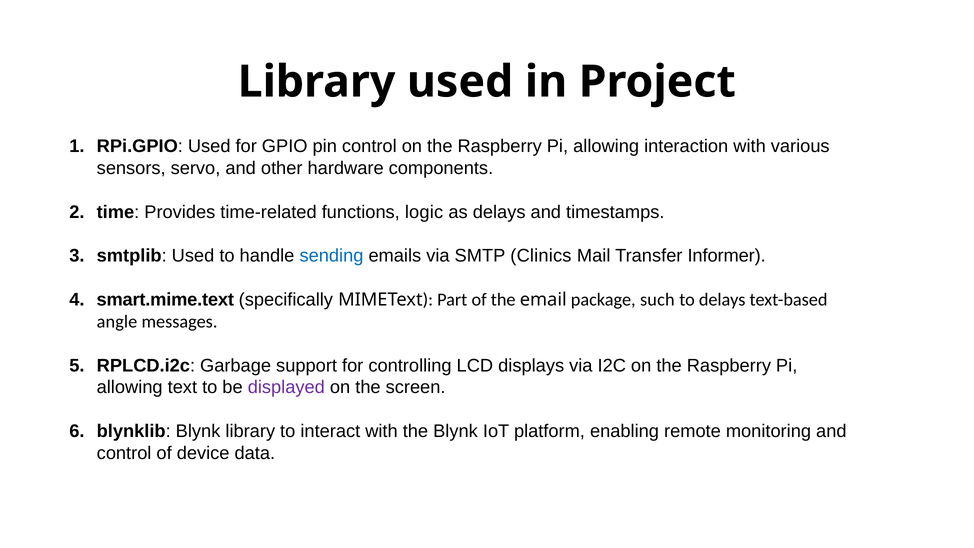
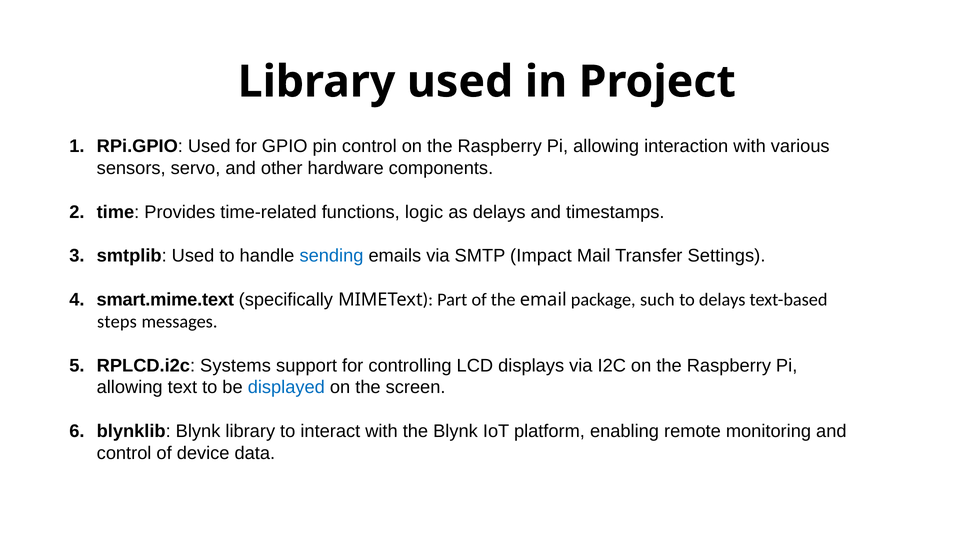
Clinics: Clinics -> Impact (541, 256)
Informer: Informer -> Settings (727, 256)
angle: angle -> steps (117, 322)
Garbage: Garbage -> Systems (236, 365)
displayed colour: purple -> blue (286, 387)
